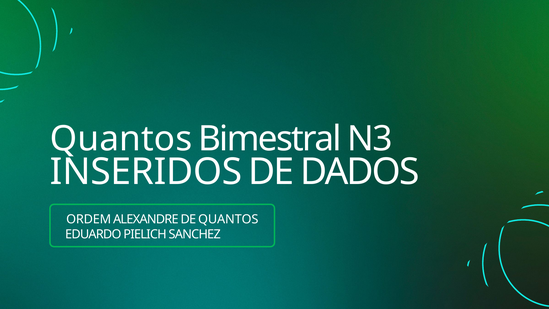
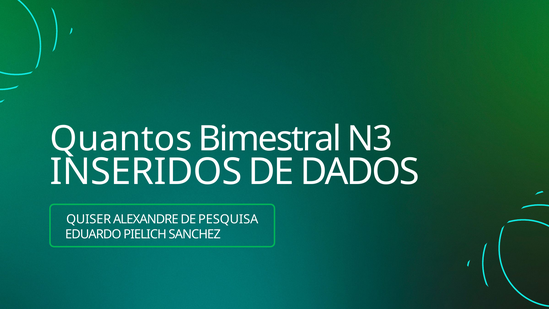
ORDEM: ORDEM -> QUISER (89, 219)
DE QUANTOS: QUANTOS -> PESQUISA (228, 219)
